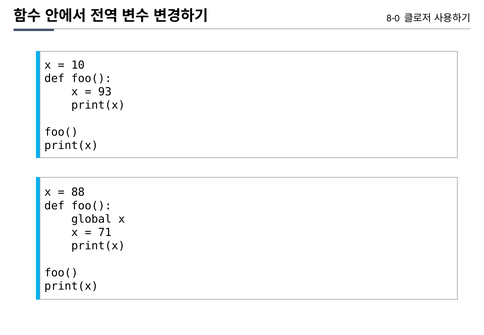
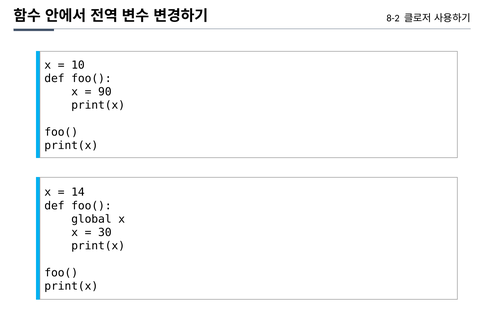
8-0: 8-0 -> 8-2 (393, 18)
93: 93 -> 90 (105, 92)
88: 88 -> 14 (78, 192)
71: 71 -> 30 (105, 233)
